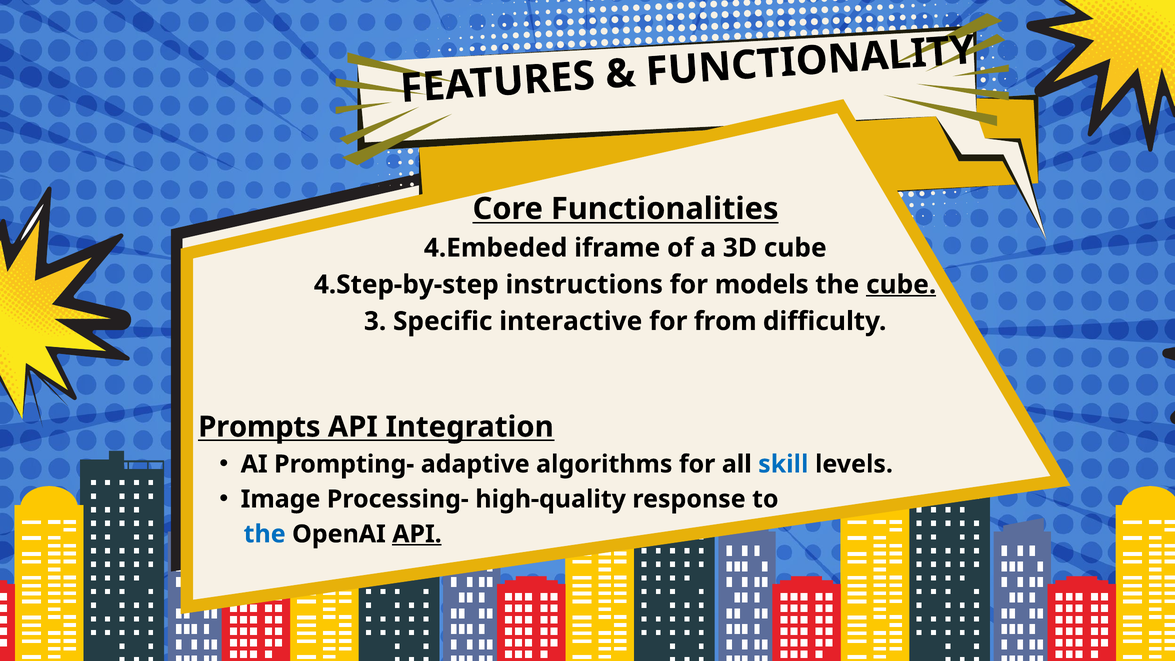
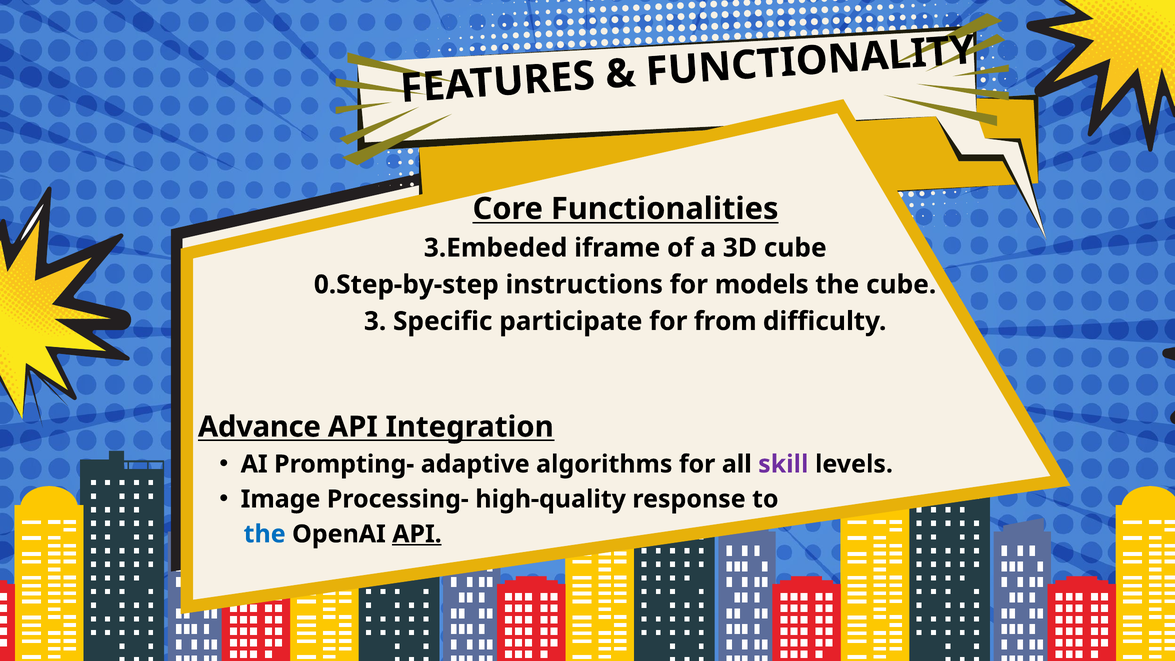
4.Embeded: 4.Embeded -> 3.Embeded (496, 248)
4.Step-by-step: 4.Step-by-step -> 0.Step-by-step (406, 285)
cube underline: present -> none (901, 285)
interactive: interactive -> participate (571, 321)
Prompts: Prompts -> Advance (259, 427)
skill colour: blue -> purple (783, 464)
